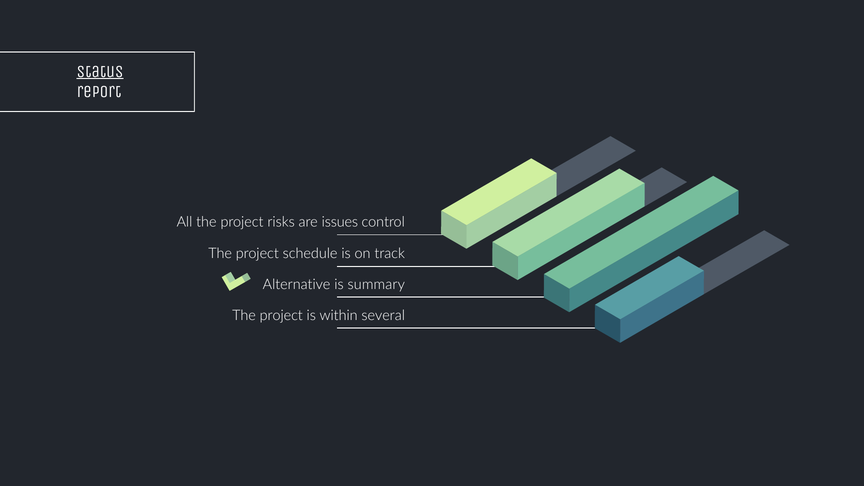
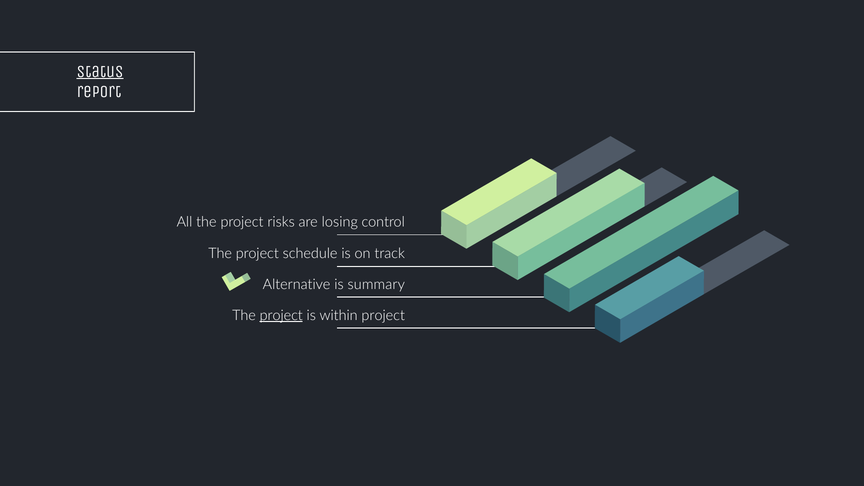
issues: issues -> losing (340, 222)
project underline: none -> present (281, 315)
within several: several -> project (383, 315)
